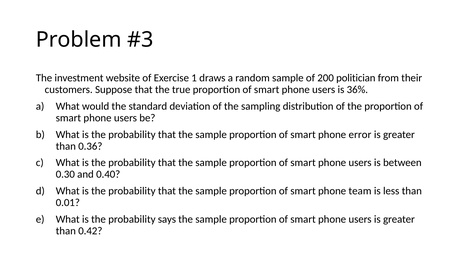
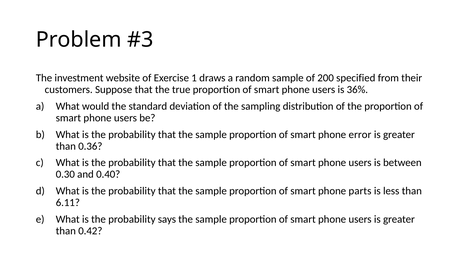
politician: politician -> specified (356, 78)
team: team -> parts (360, 191)
0.01: 0.01 -> 6.11 (68, 203)
